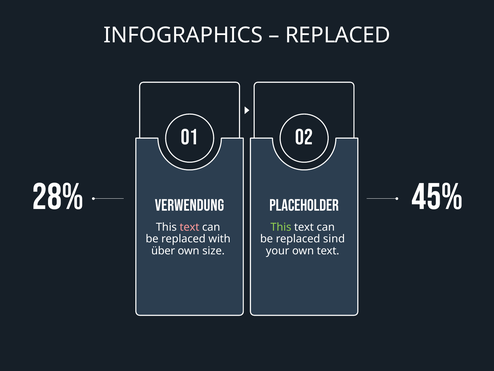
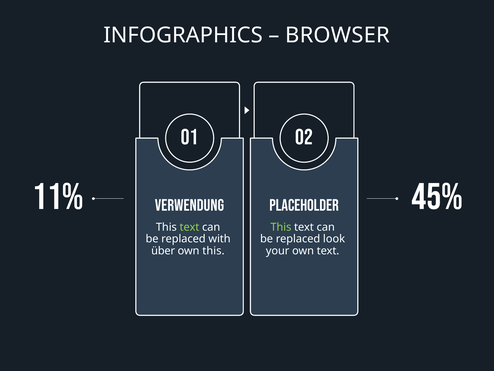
REPLACED: REPLACED -> BROWSER (338, 35)
28%: 28% -> 11% (58, 197)
text colour: pink -> light green (189, 227)
sind: sind -> look (334, 239)
own size: size -> this (213, 250)
